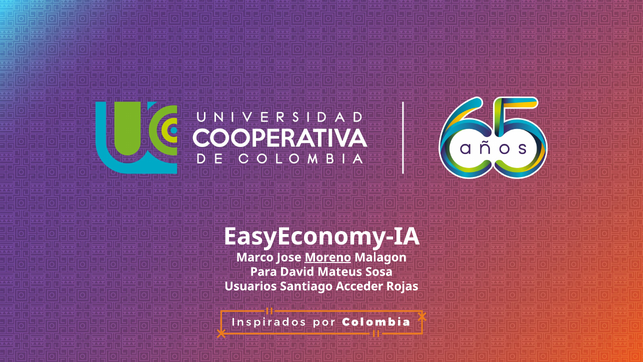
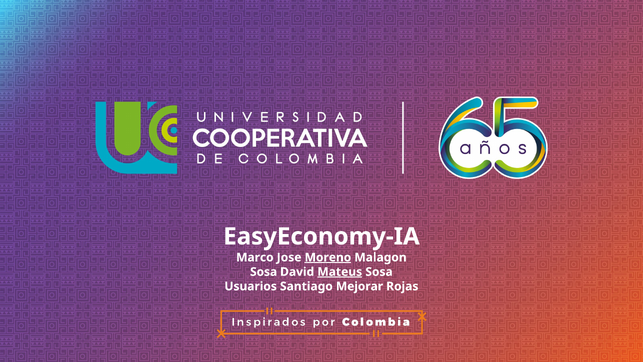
Para: Para -> Sosa (264, 272)
Mateus underline: none -> present (340, 272)
Acceder: Acceder -> Mejorar (359, 286)
